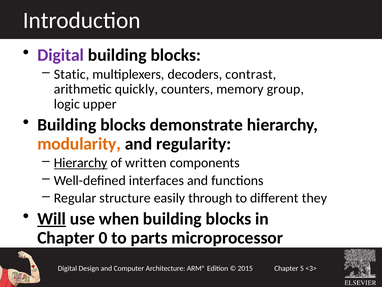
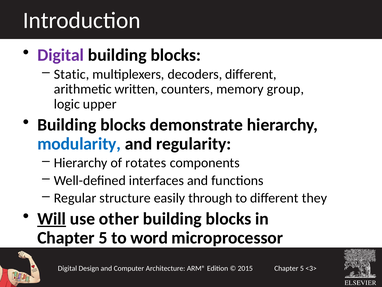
decoders contrast: contrast -> different (251, 74)
quickly: quickly -> written (137, 89)
modularity colour: orange -> blue (79, 144)
Hierarchy underline: present -> none (81, 163)
written: written -> rotates (146, 163)
when: when -> other (119, 218)
0: 0 -> 5 (103, 237)
parts: parts -> word (149, 237)
